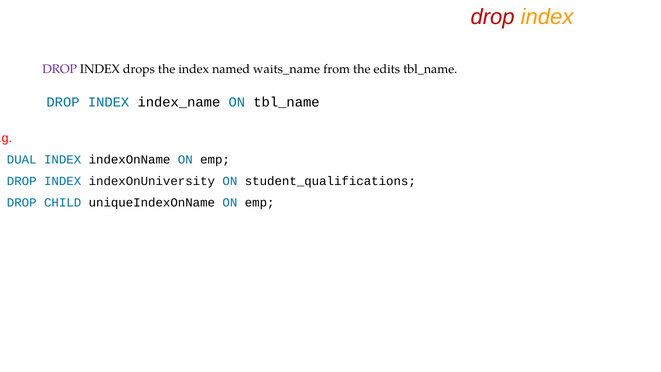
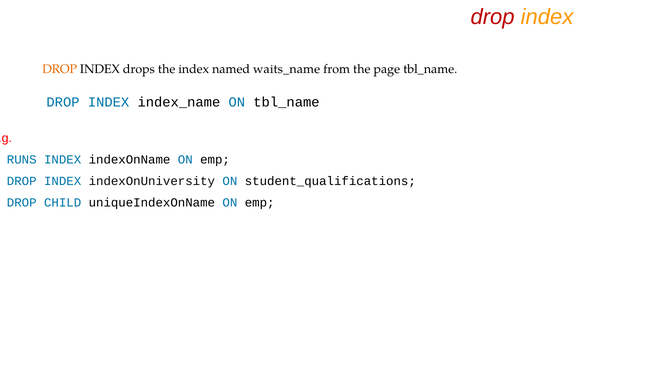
DROP colour: purple -> orange (60, 69)
edits: edits -> page (387, 69)
DUAL: DUAL -> RUNS (22, 160)
